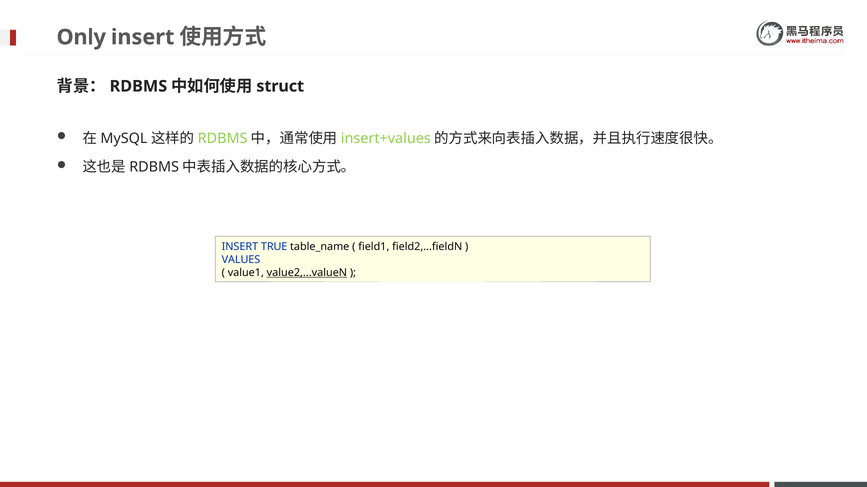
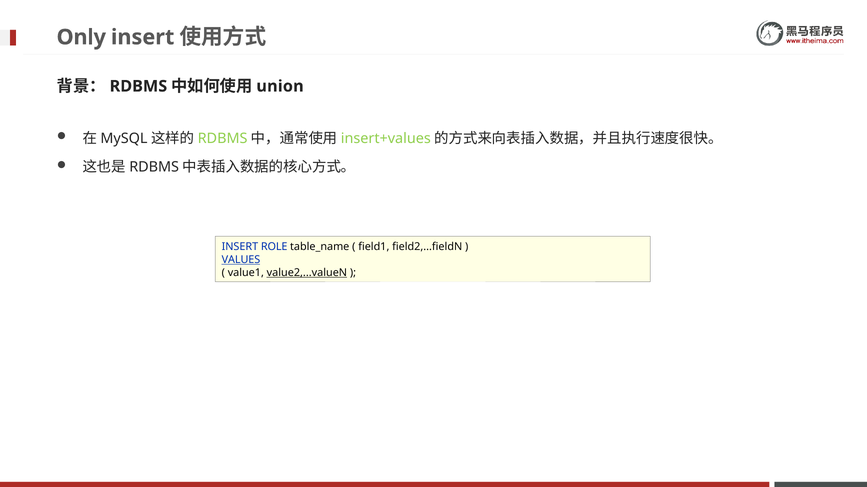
struct: struct -> union (280, 86)
TRUE: TRUE -> ROLE (274, 247)
VALUES underline: none -> present (241, 260)
